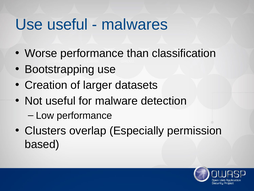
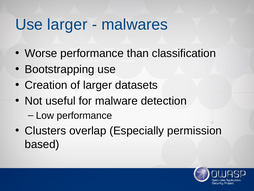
Use useful: useful -> larger (67, 25)
